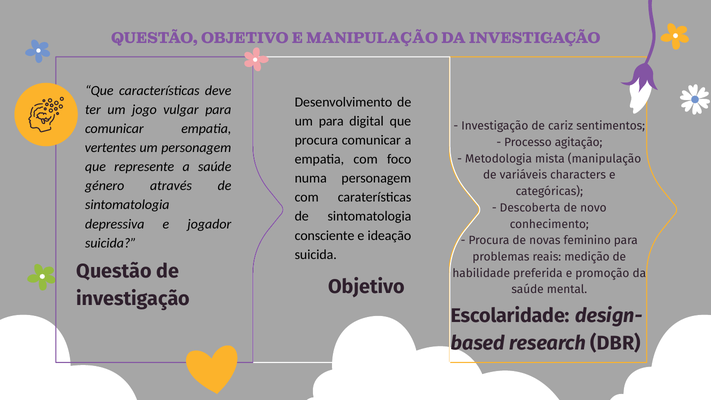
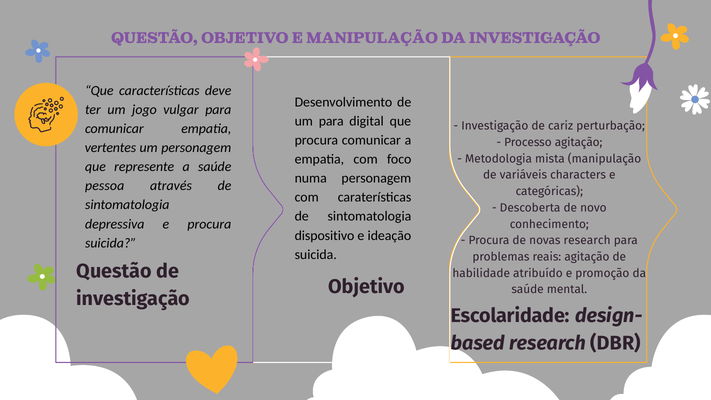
sentimentos: sentimentos -> perturbação (611, 126)
género: género -> pessoa (105, 186)
e jogador: jogador -> procura (209, 224)
consciente: consciente -> dispositivo (324, 235)
novas feminino: feminino -> research (587, 240)
reais medição: medição -> agitação (587, 257)
preferida: preferida -> atribuído (538, 273)
